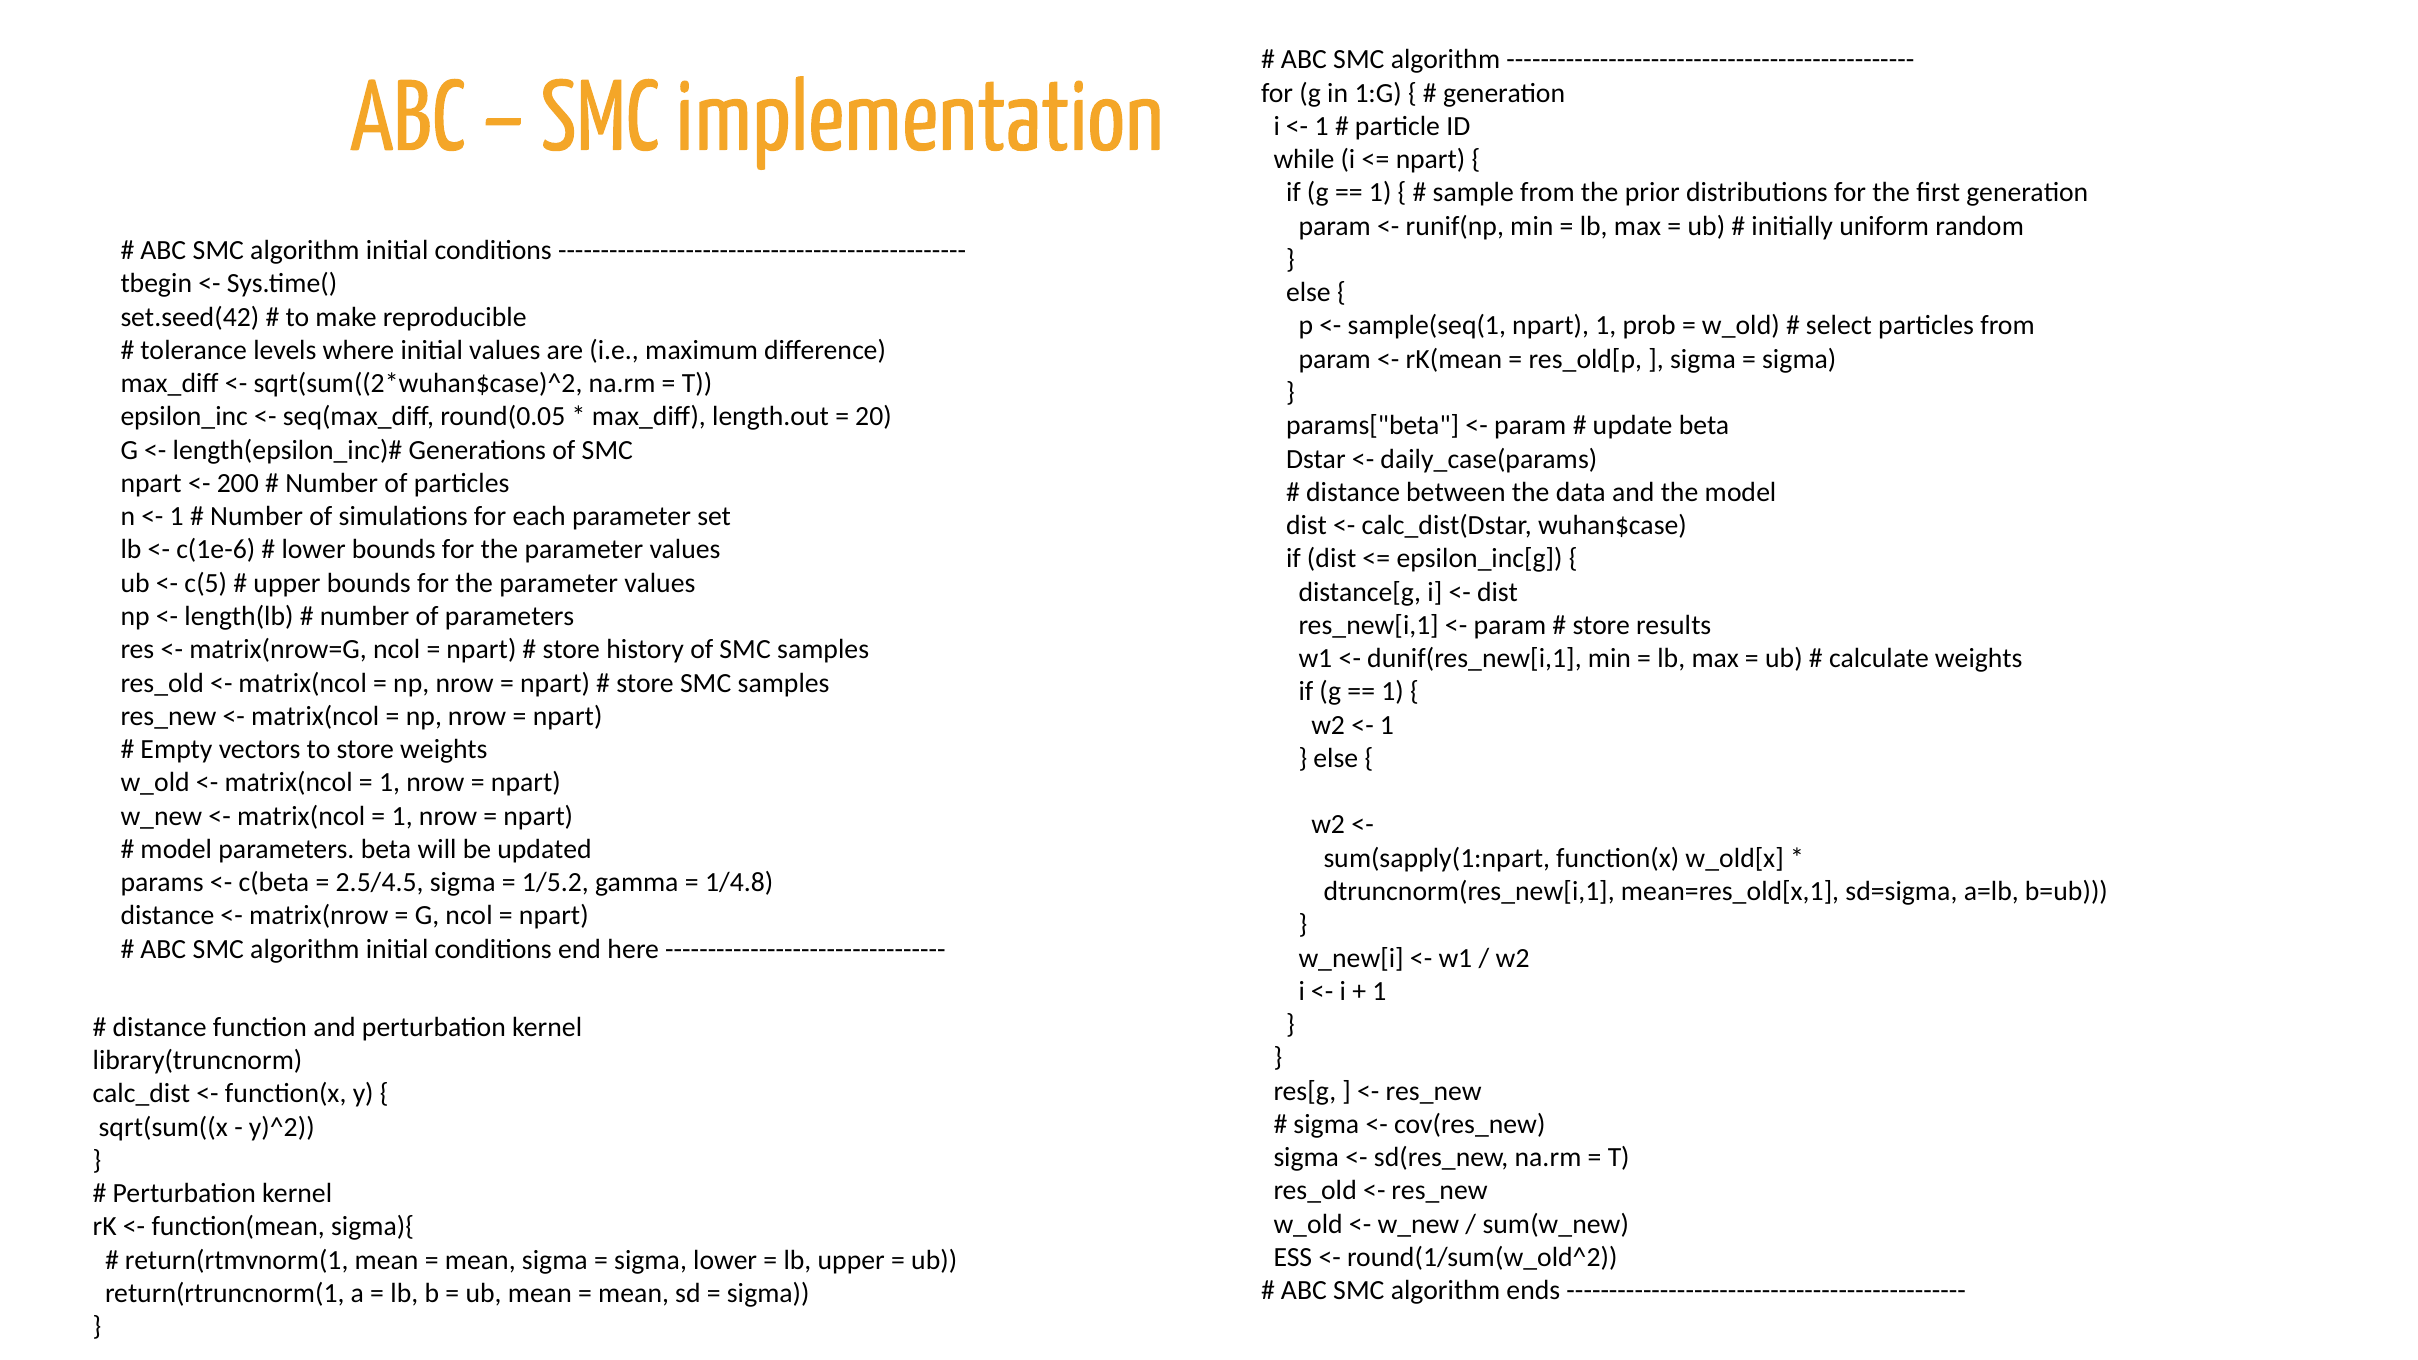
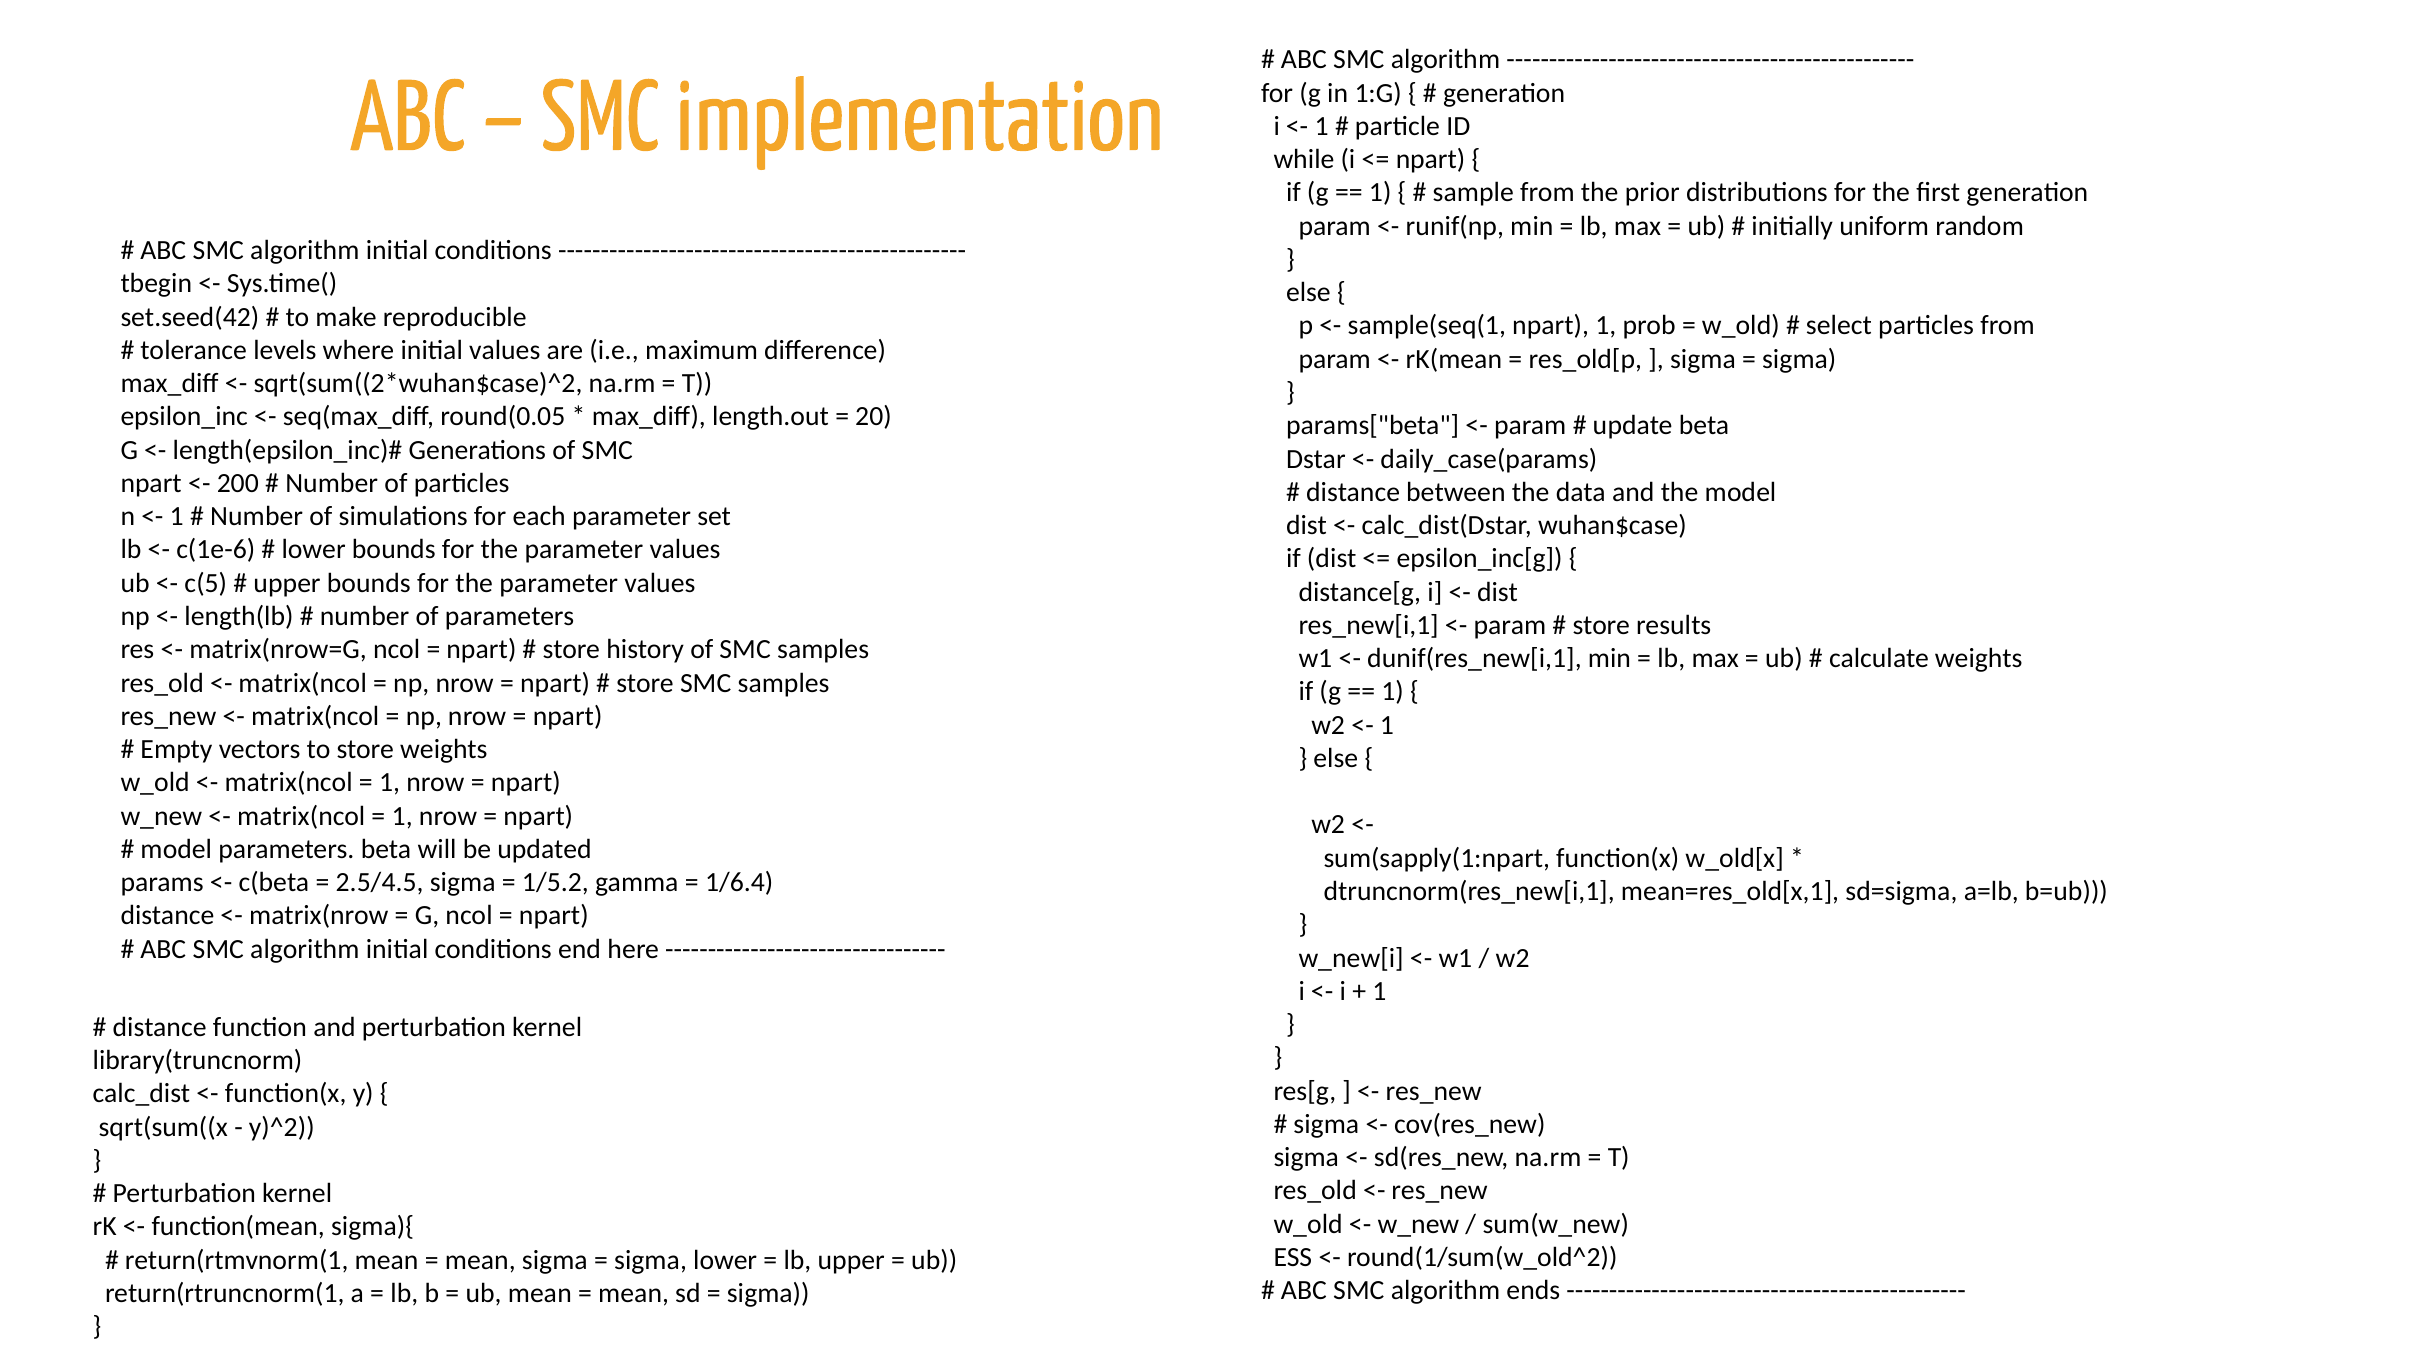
1/4.8: 1/4.8 -> 1/6.4 (739, 883)
